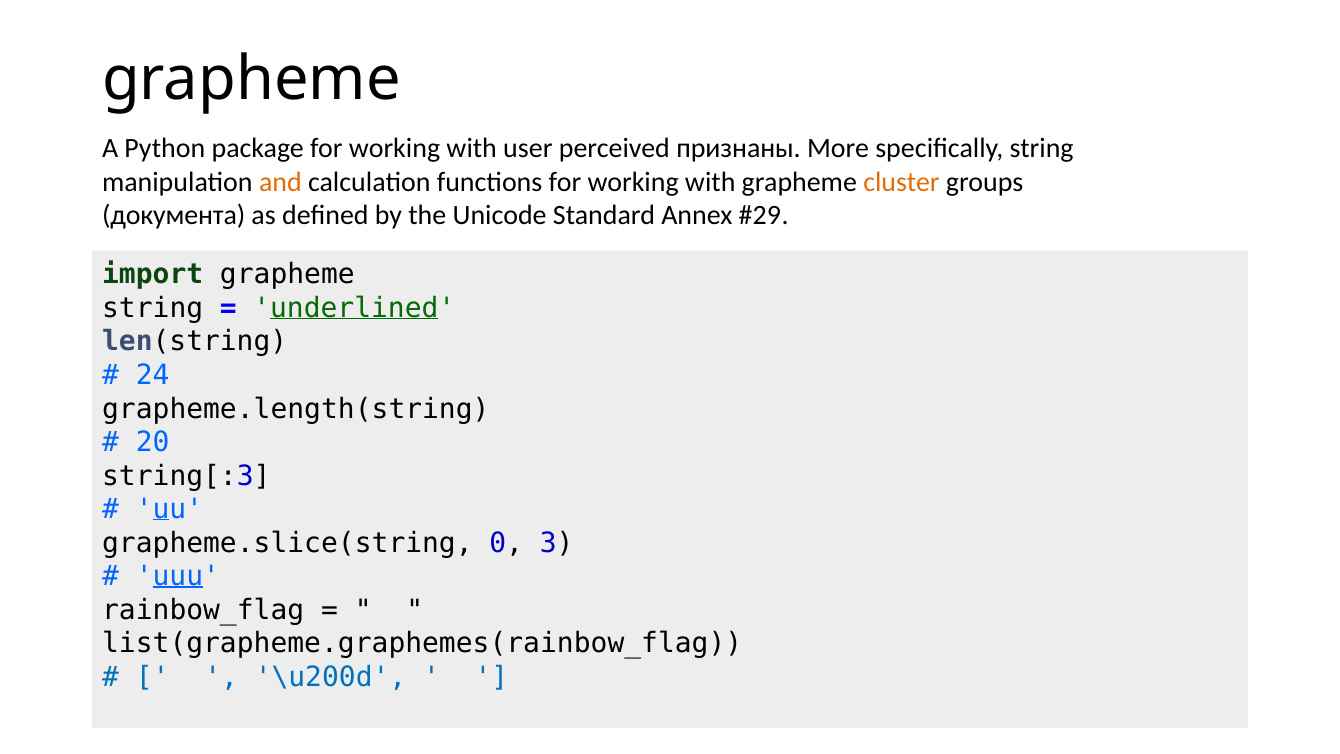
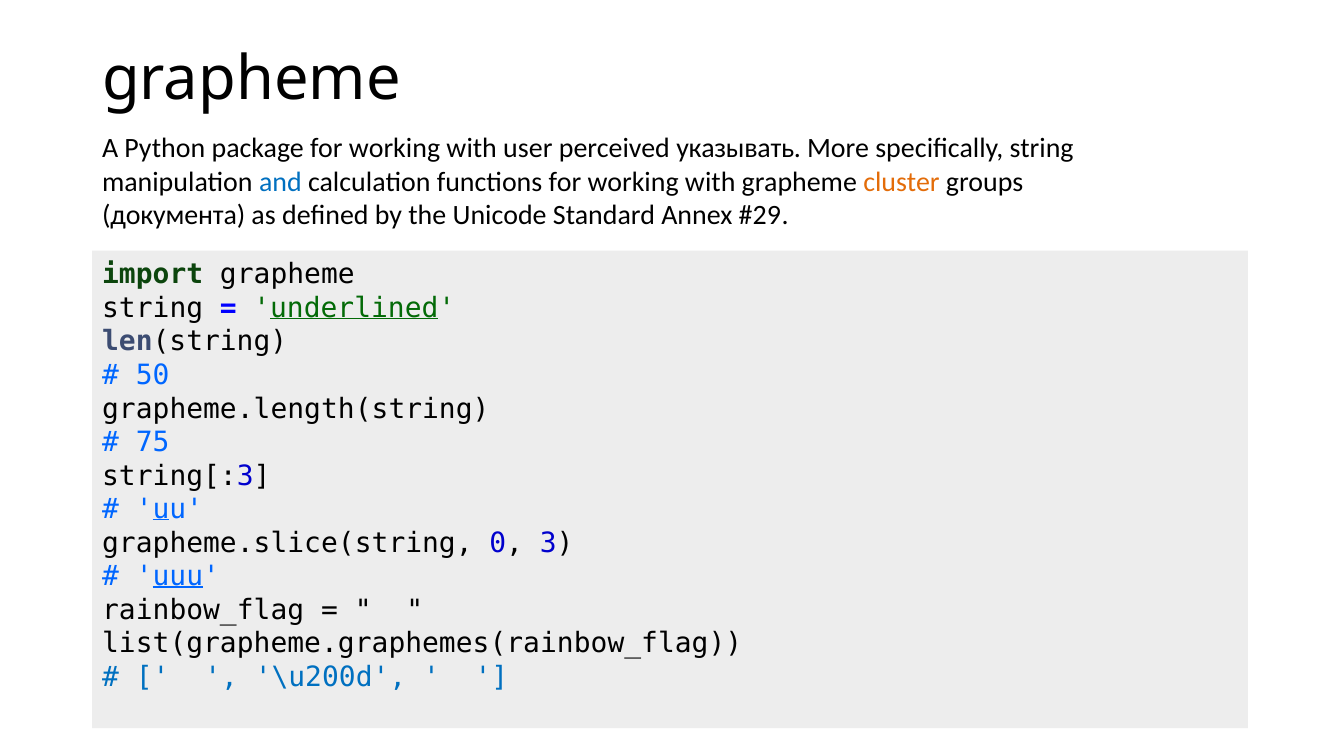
признаны: признаны -> указывать (739, 148)
and colour: orange -> blue (280, 182)
24: 24 -> 50 (153, 375)
20: 20 -> 75 (153, 442)
